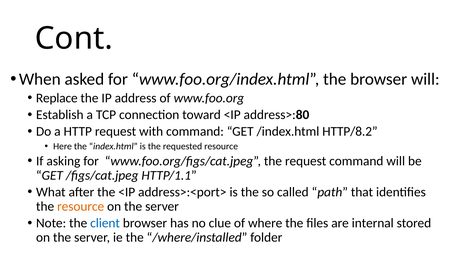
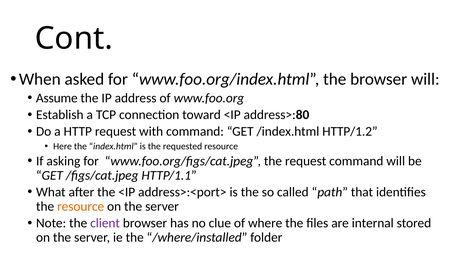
Replace: Replace -> Assume (57, 98)
HTTP/8.2: HTTP/8.2 -> HTTP/1.2 (350, 132)
client colour: blue -> purple (105, 223)
